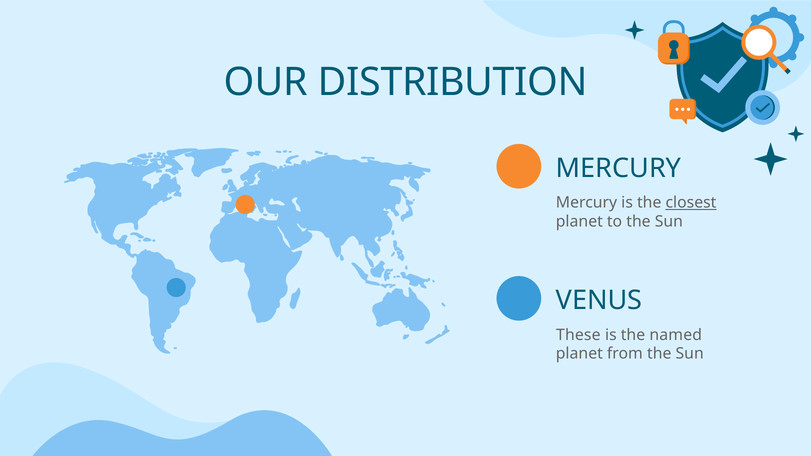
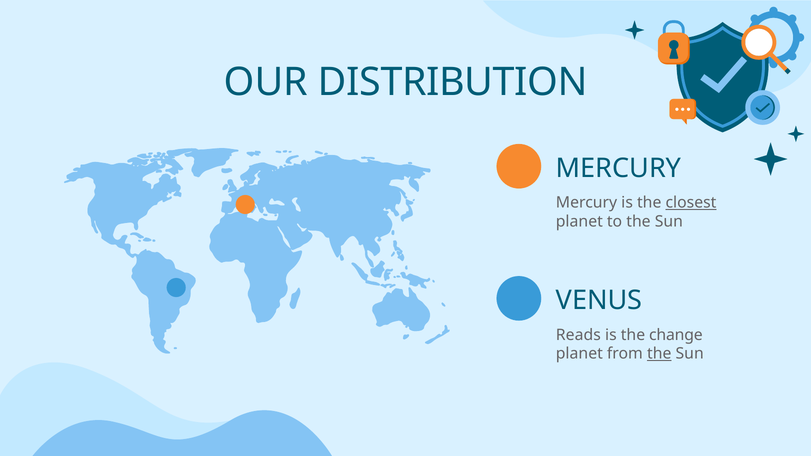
These: These -> Reads (578, 335)
named: named -> change (676, 335)
the underline: none -> present (659, 354)
